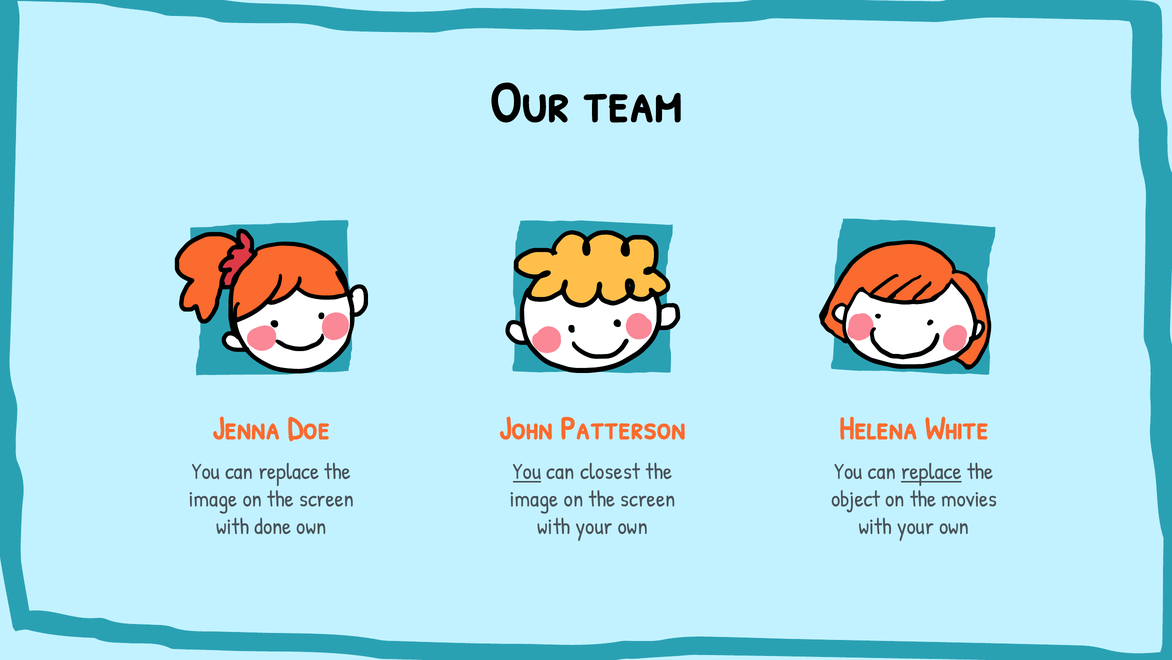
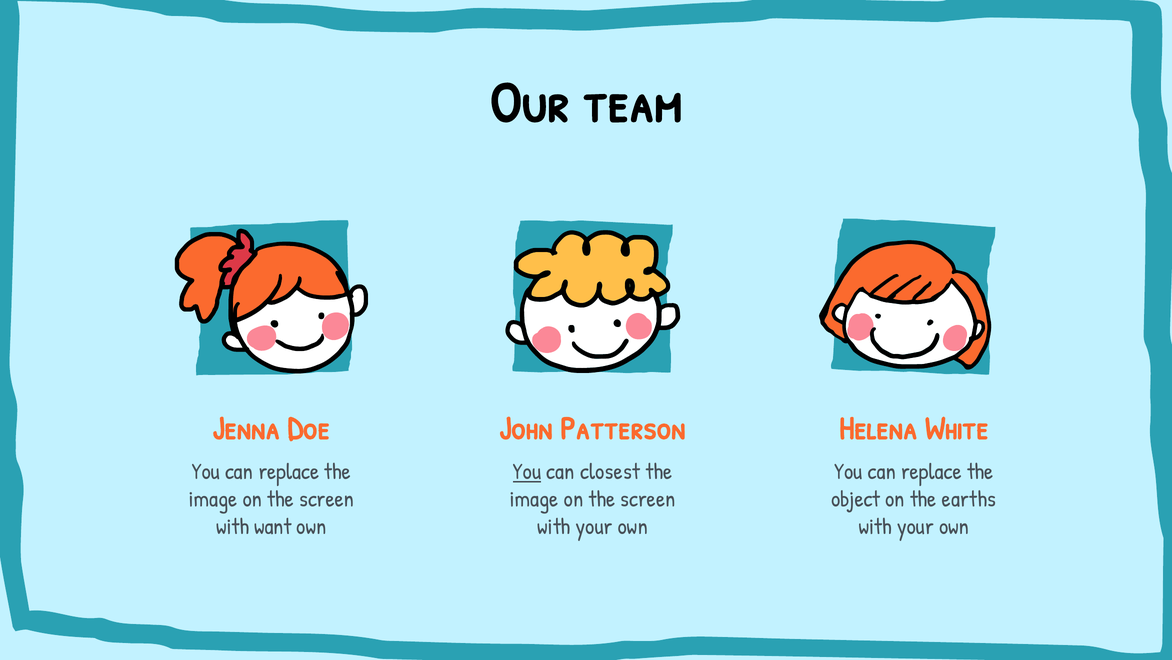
replace underline: present -> none (931, 471)
movies: movies -> earths (969, 499)
done: done -> want (273, 526)
